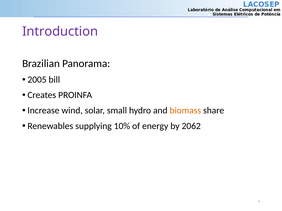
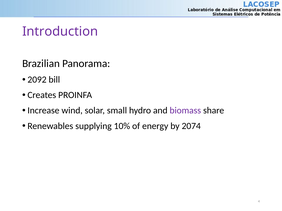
2005: 2005 -> 2092 (37, 80)
biomass colour: orange -> purple (185, 111)
2062: 2062 -> 2074 (191, 126)
